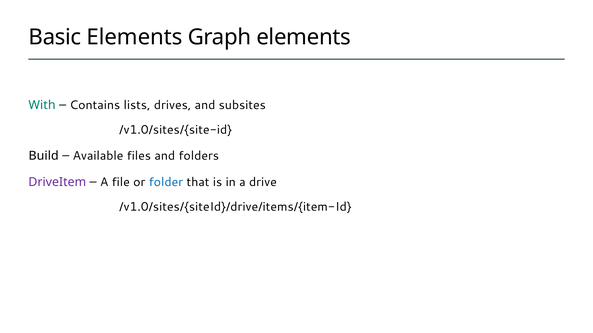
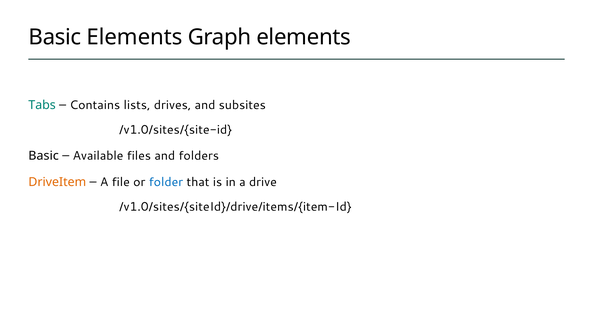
With: With -> Tabs (42, 105)
Build: Build -> Basic (44, 156)
DriveItem colour: purple -> orange (57, 182)
